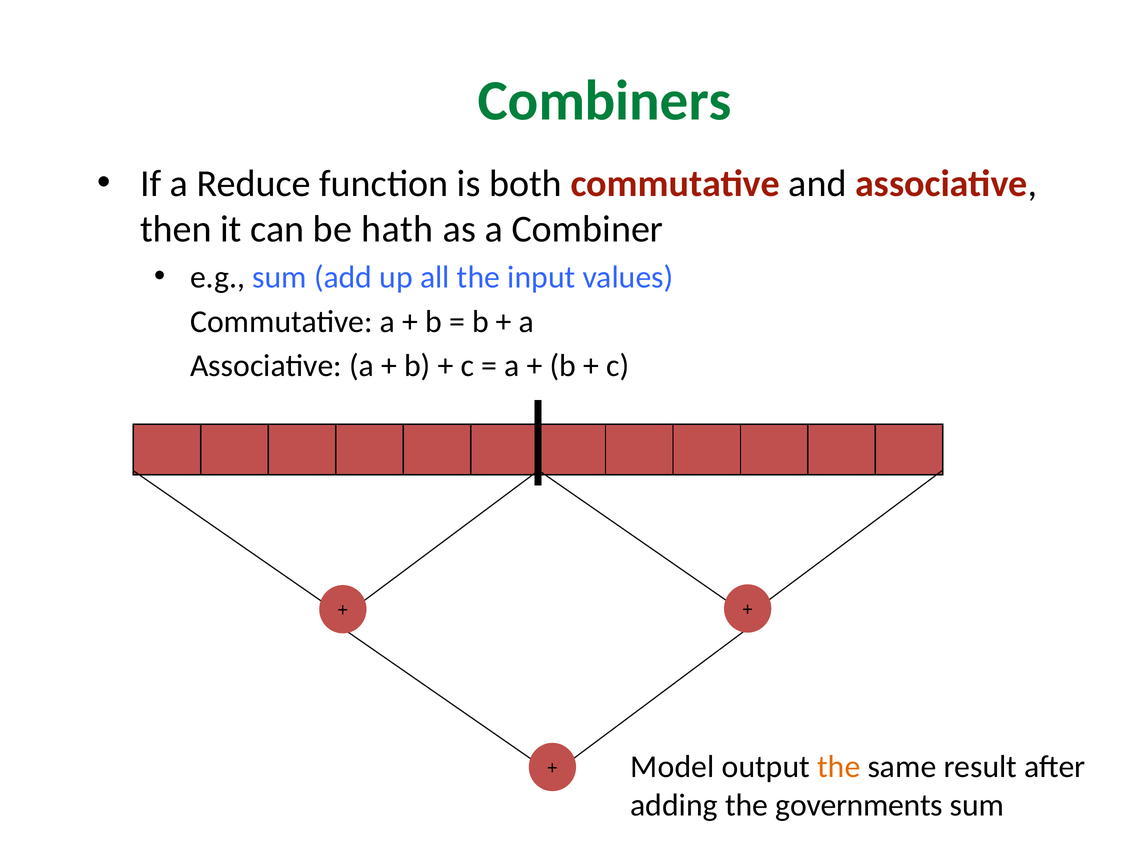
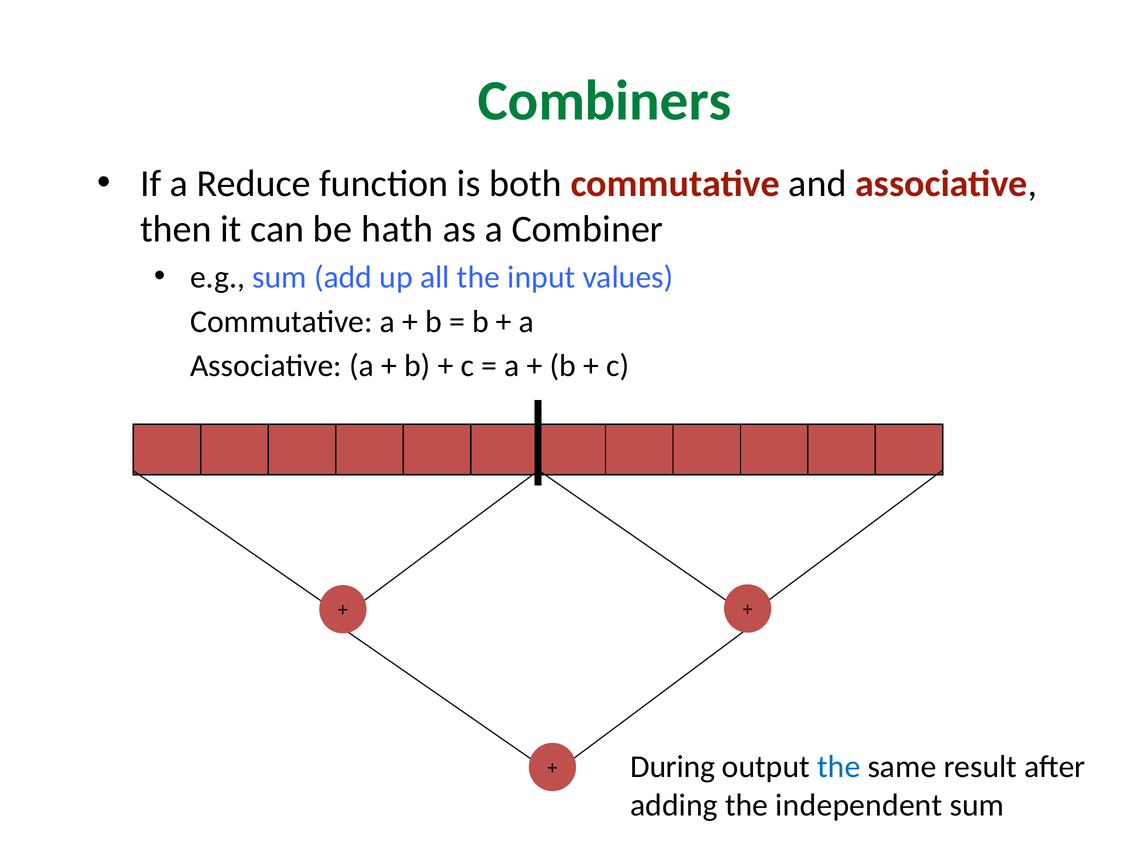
Model: Model -> During (673, 767)
the colour: orange -> blue (839, 767)
governments: governments -> independent (859, 805)
